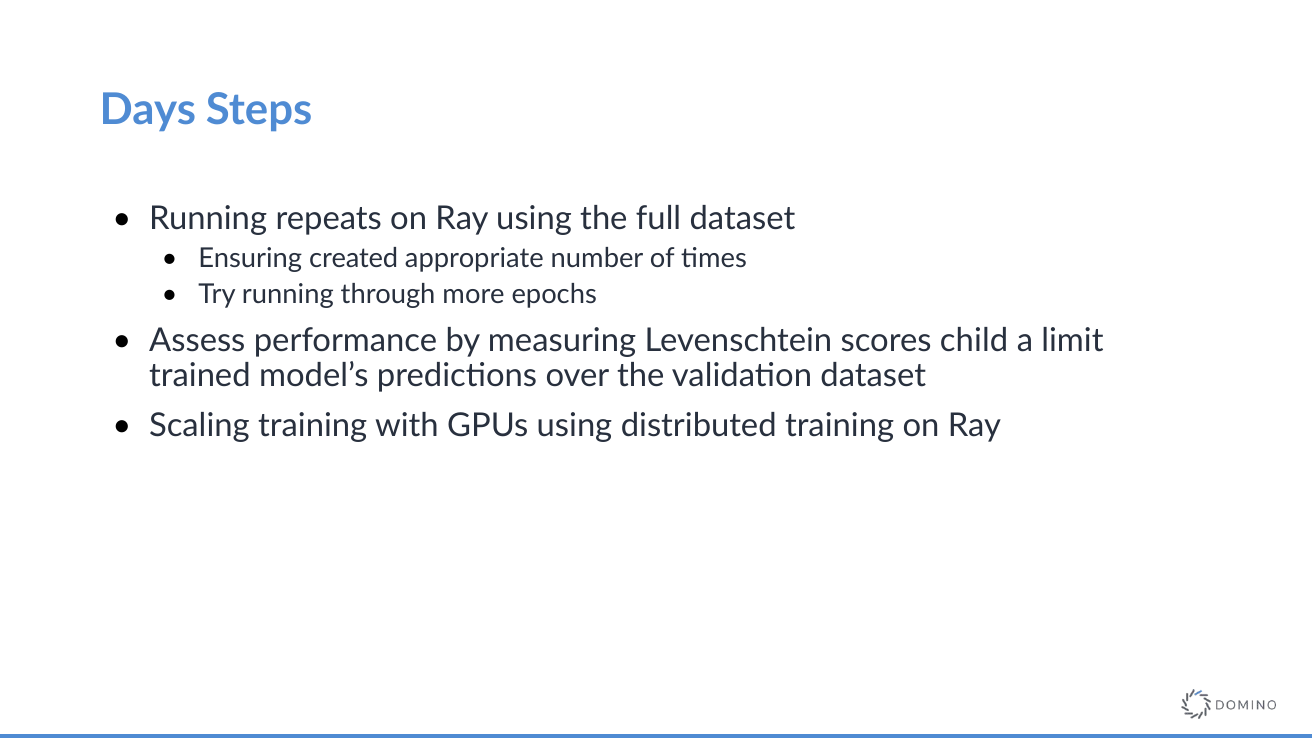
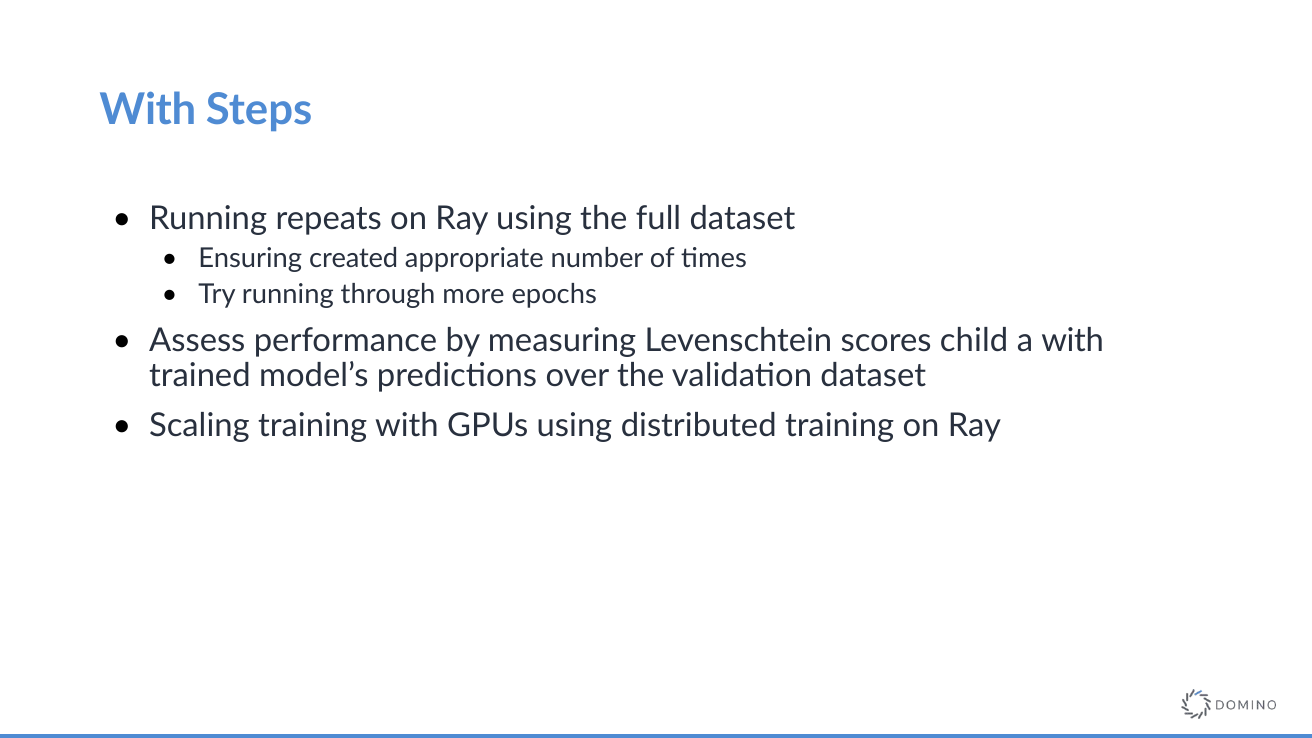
Days: Days -> With (148, 110)
a limit: limit -> with (1073, 341)
